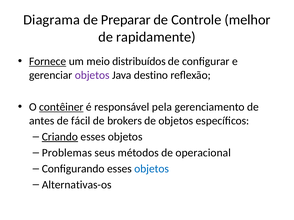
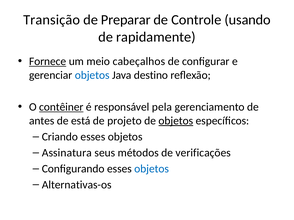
Diagrama: Diagrama -> Transição (52, 20)
melhor: melhor -> usando (248, 20)
distribuídos: distribuídos -> cabeçalhos (139, 61)
objetos colour: purple -> blue (92, 75)
fácil: fácil -> está (81, 121)
brokers: brokers -> projeto (124, 121)
objetos underline: none -> present (176, 121)
Criando underline: present -> none (60, 137)
Problemas: Problemas -> Assinatura (67, 153)
operacional: operacional -> verificações (203, 153)
